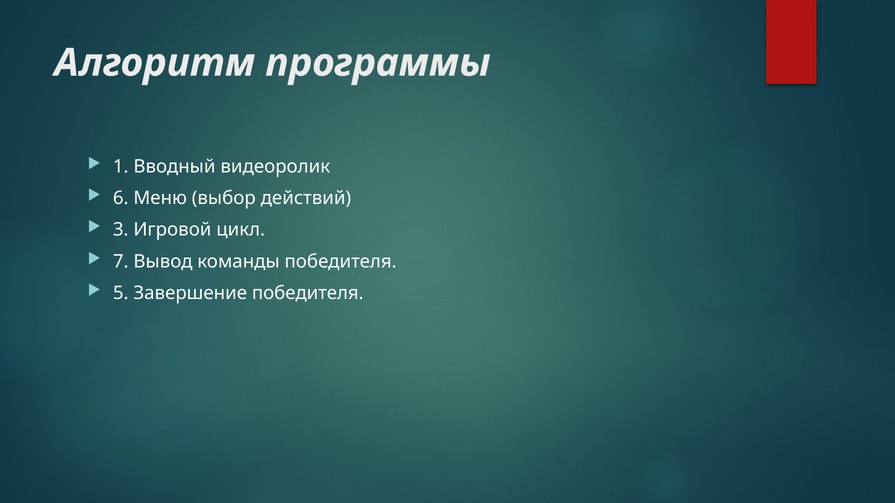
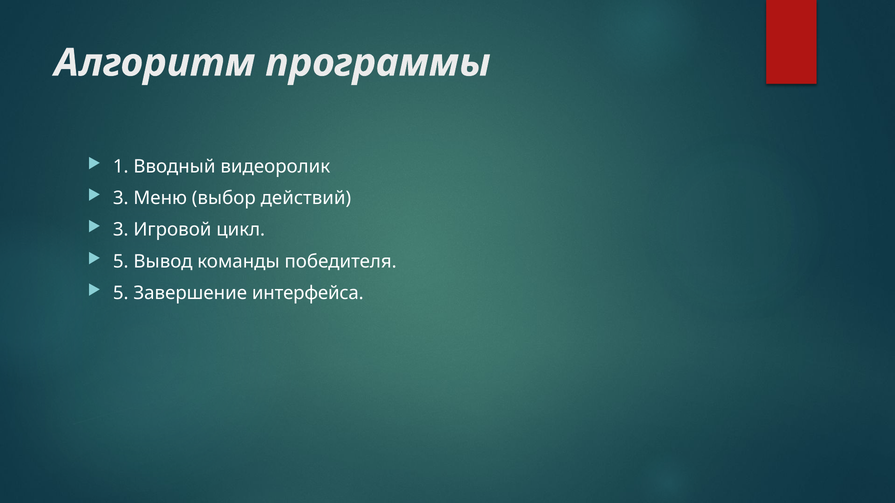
6: 6 -> 3 (121, 198)
7: 7 -> 5 (121, 262)
Завершение победителя: победителя -> интерфейса (308, 293)
